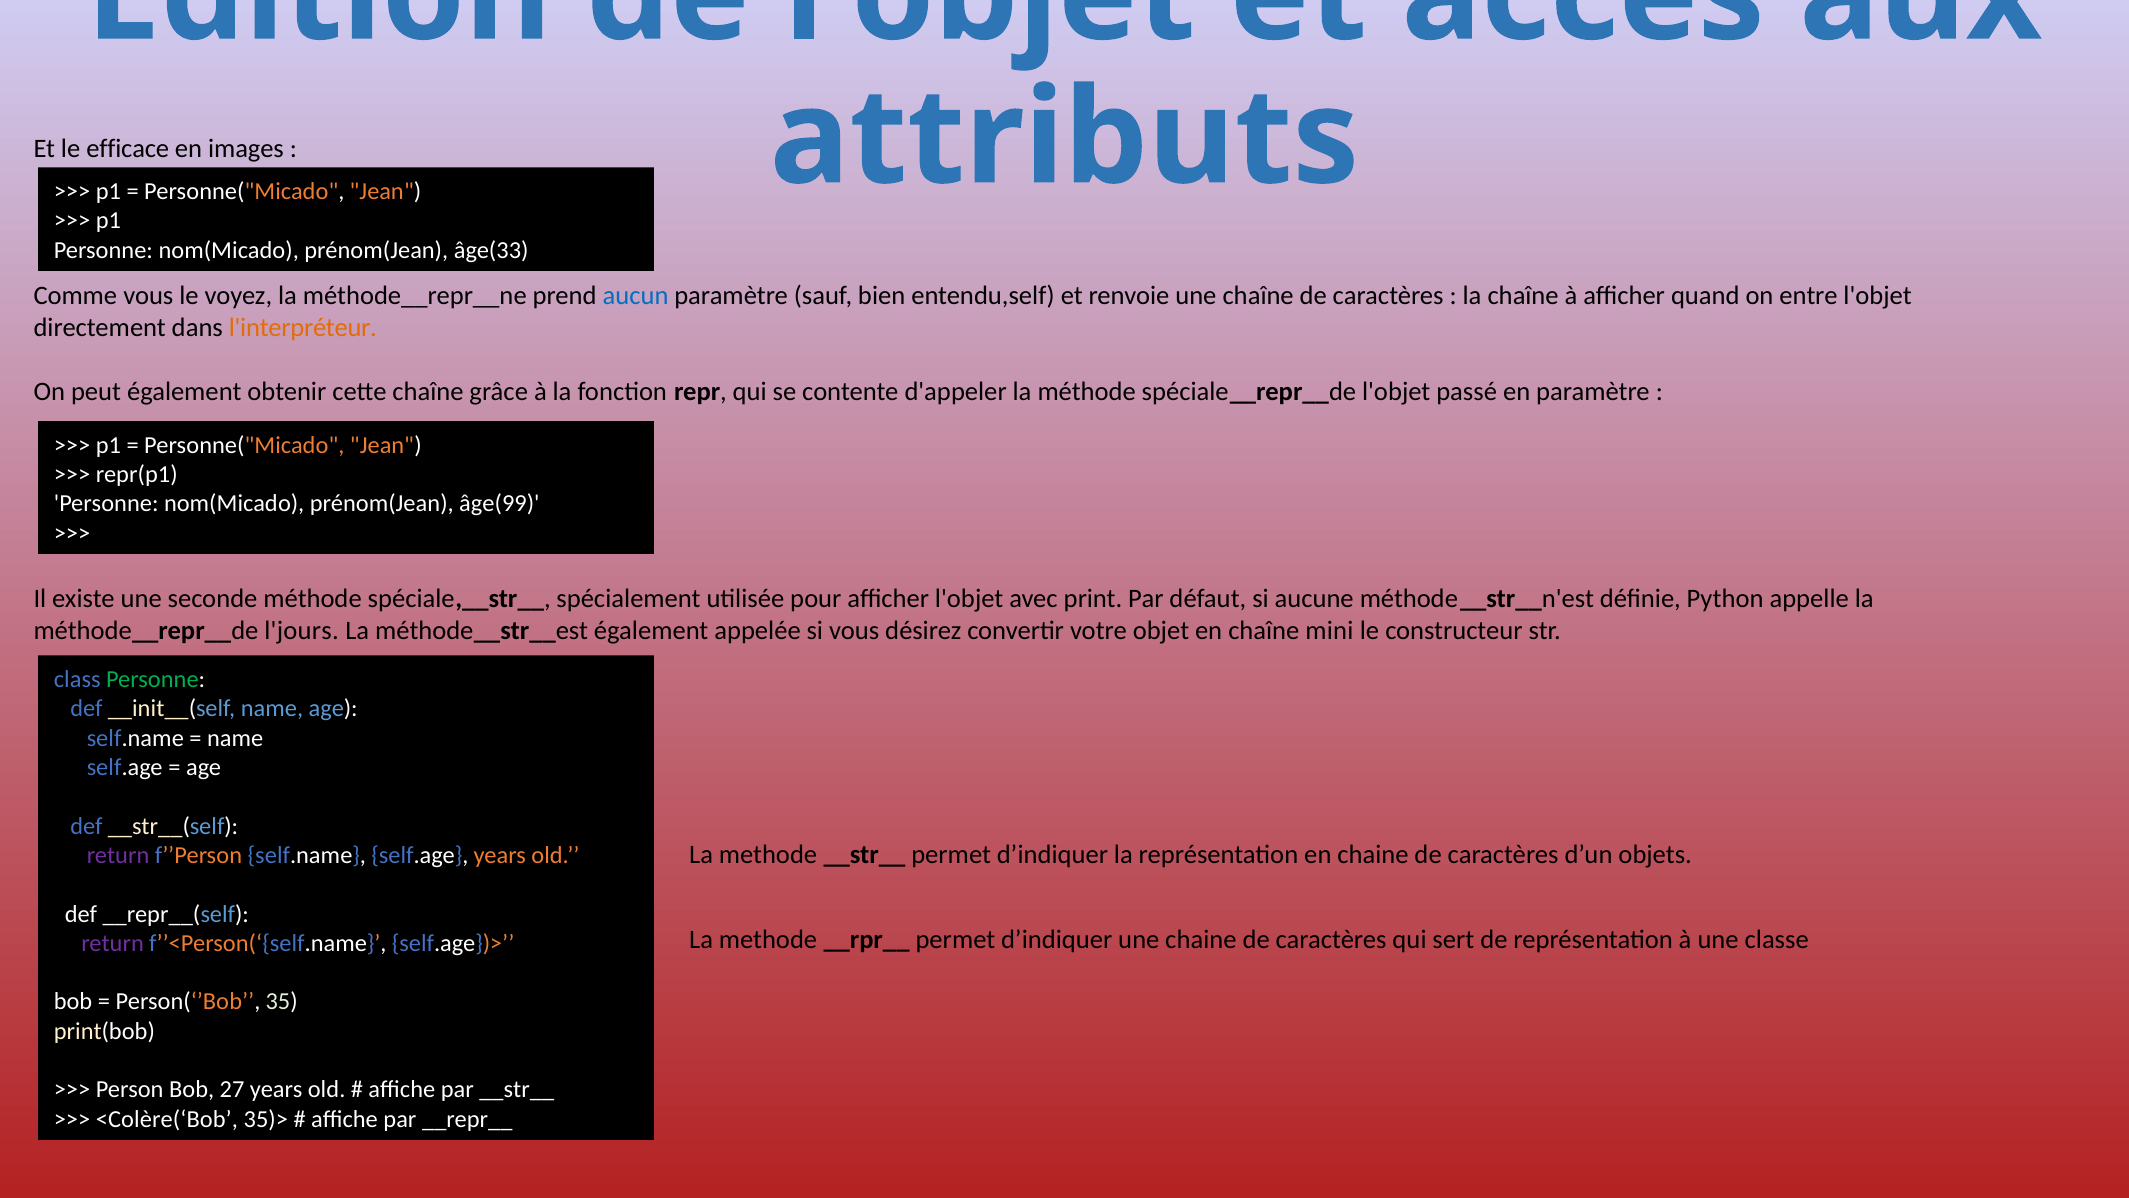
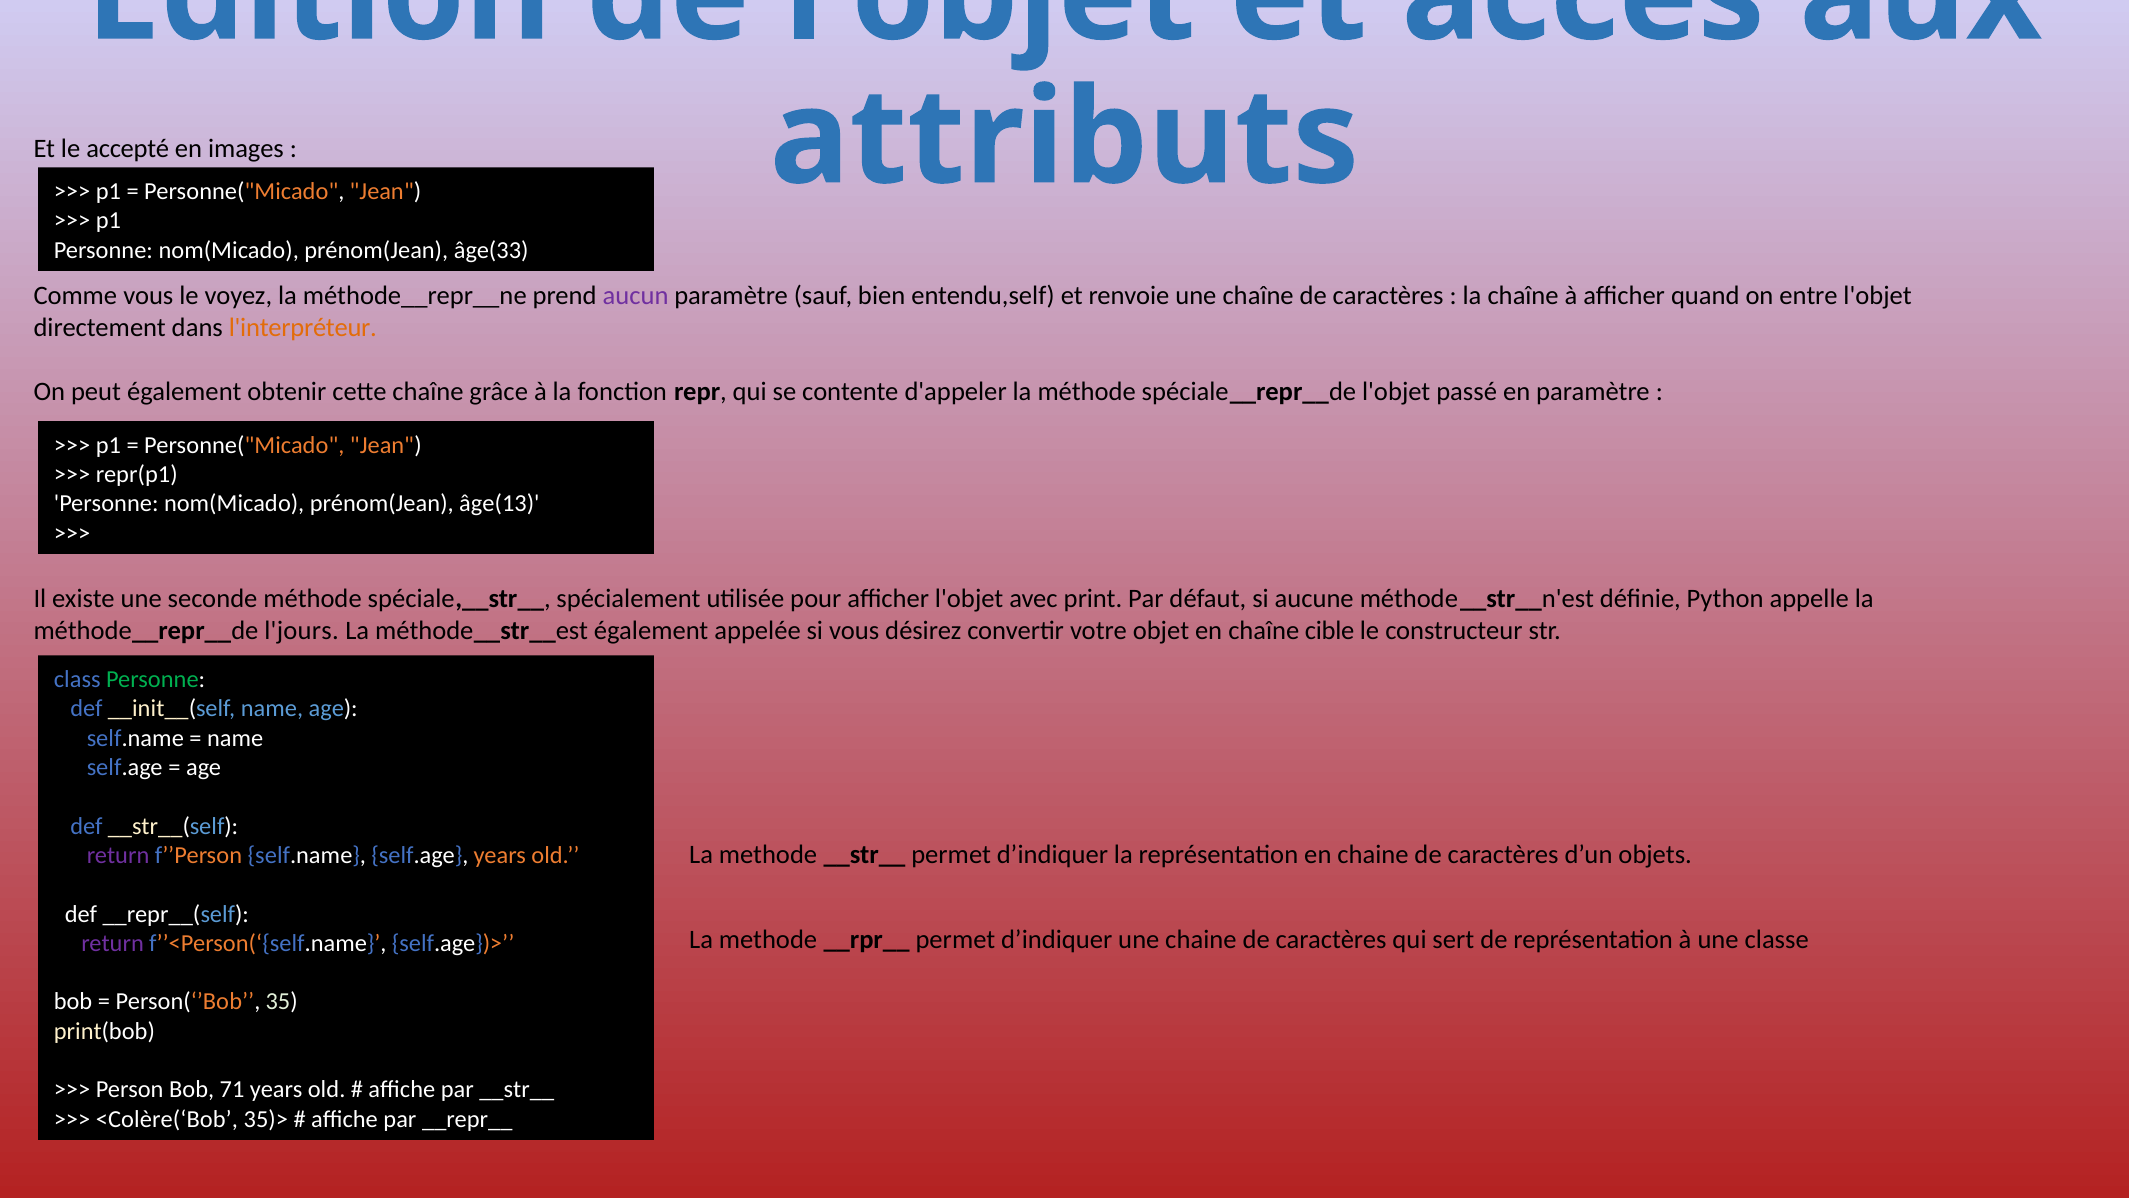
efficace: efficace -> accepté (128, 148)
aucun colour: blue -> purple (636, 295)
âge(99: âge(99 -> âge(13 (499, 504)
mini: mini -> cible (1330, 630)
27: 27 -> 71 (232, 1089)
